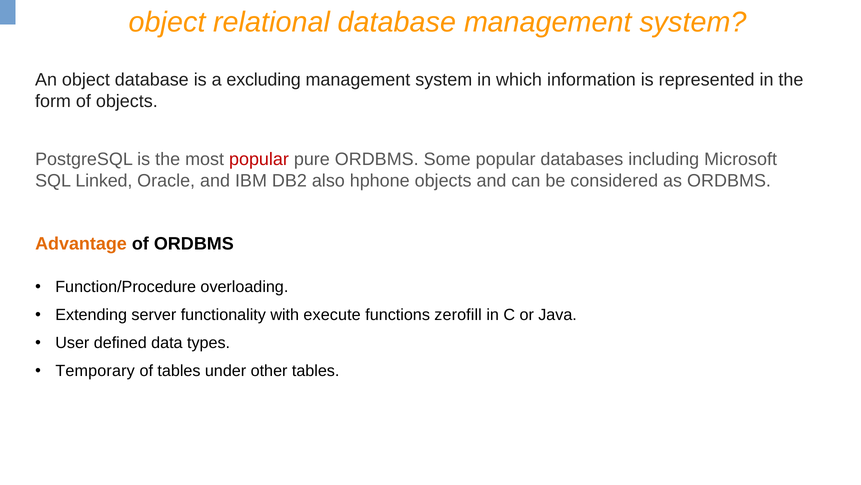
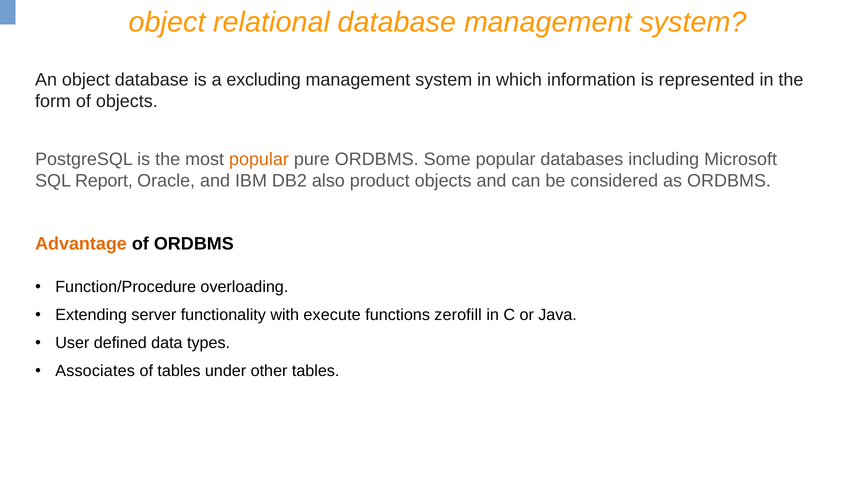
popular colour: red -> orange (259, 159)
Linked: Linked -> Report (104, 181)
hphone: hphone -> product (380, 181)
Temporary: Temporary -> Associates (95, 371)
